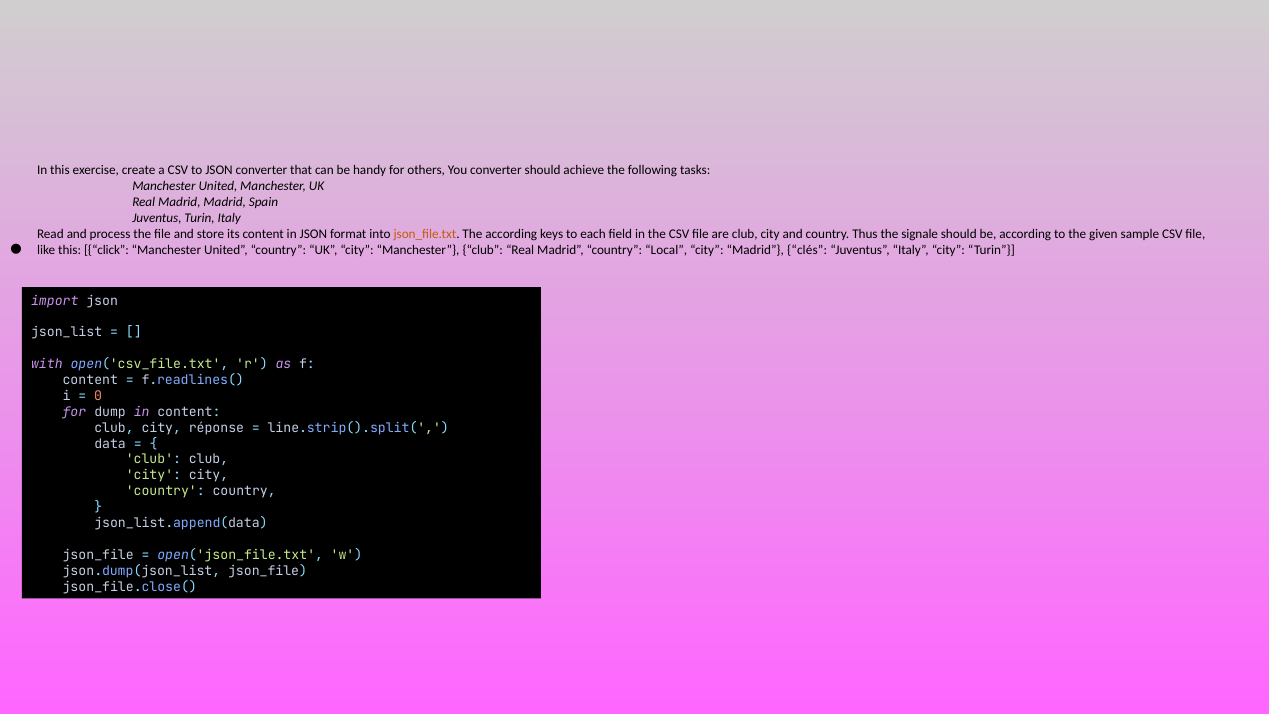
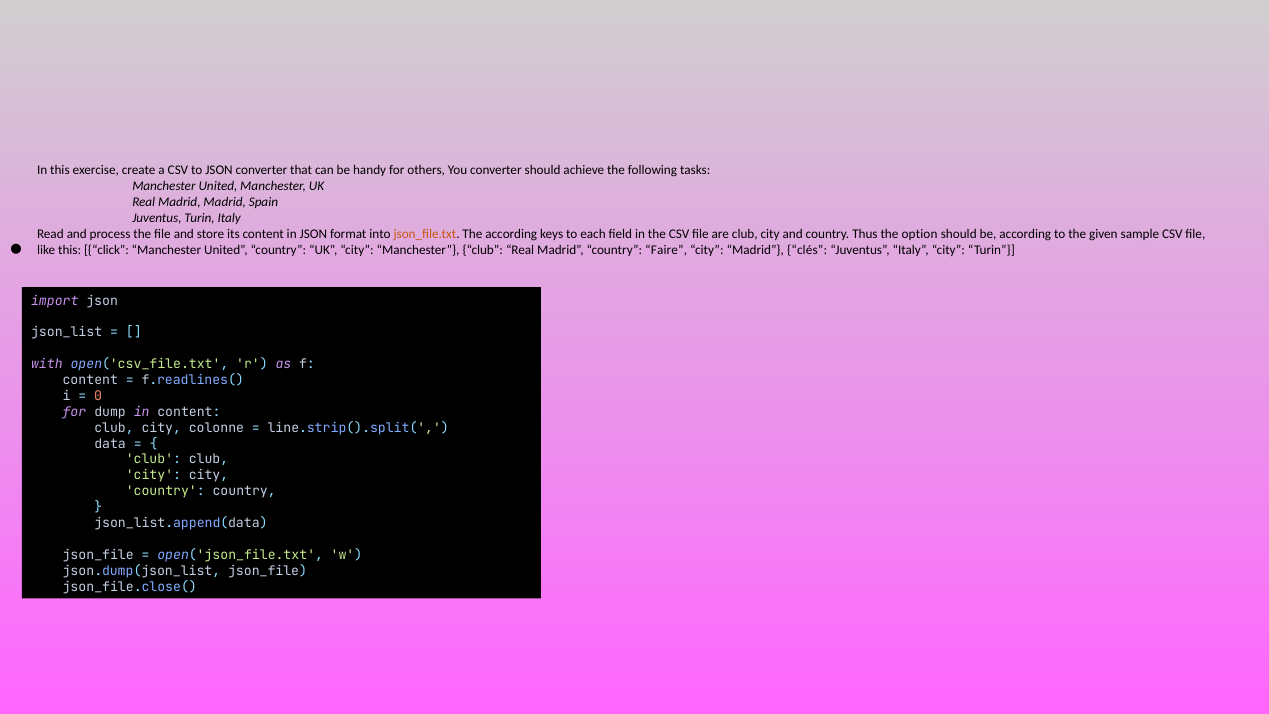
signale: signale -> option (920, 234)
Local: Local -> Faire (666, 250)
réponse: réponse -> colonne (216, 428)
